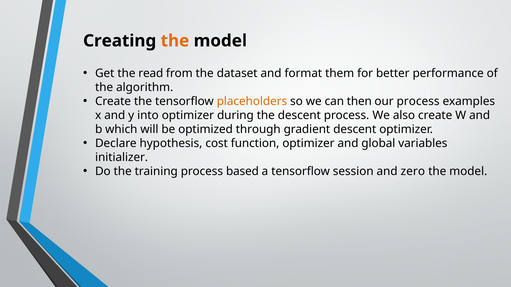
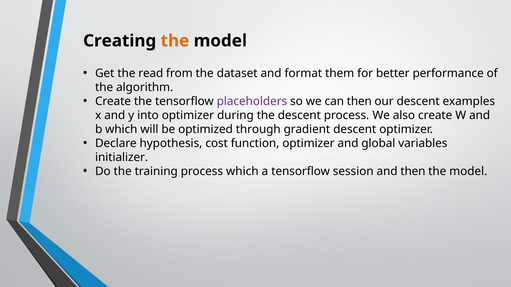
placeholders colour: orange -> purple (252, 101)
our process: process -> descent (418, 101)
process based: based -> which (242, 172)
and zero: zero -> then (413, 172)
